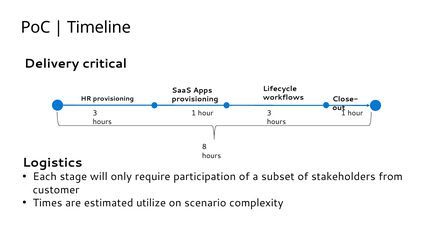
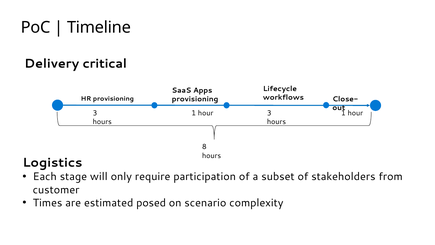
utilize: utilize -> posed (151, 203)
